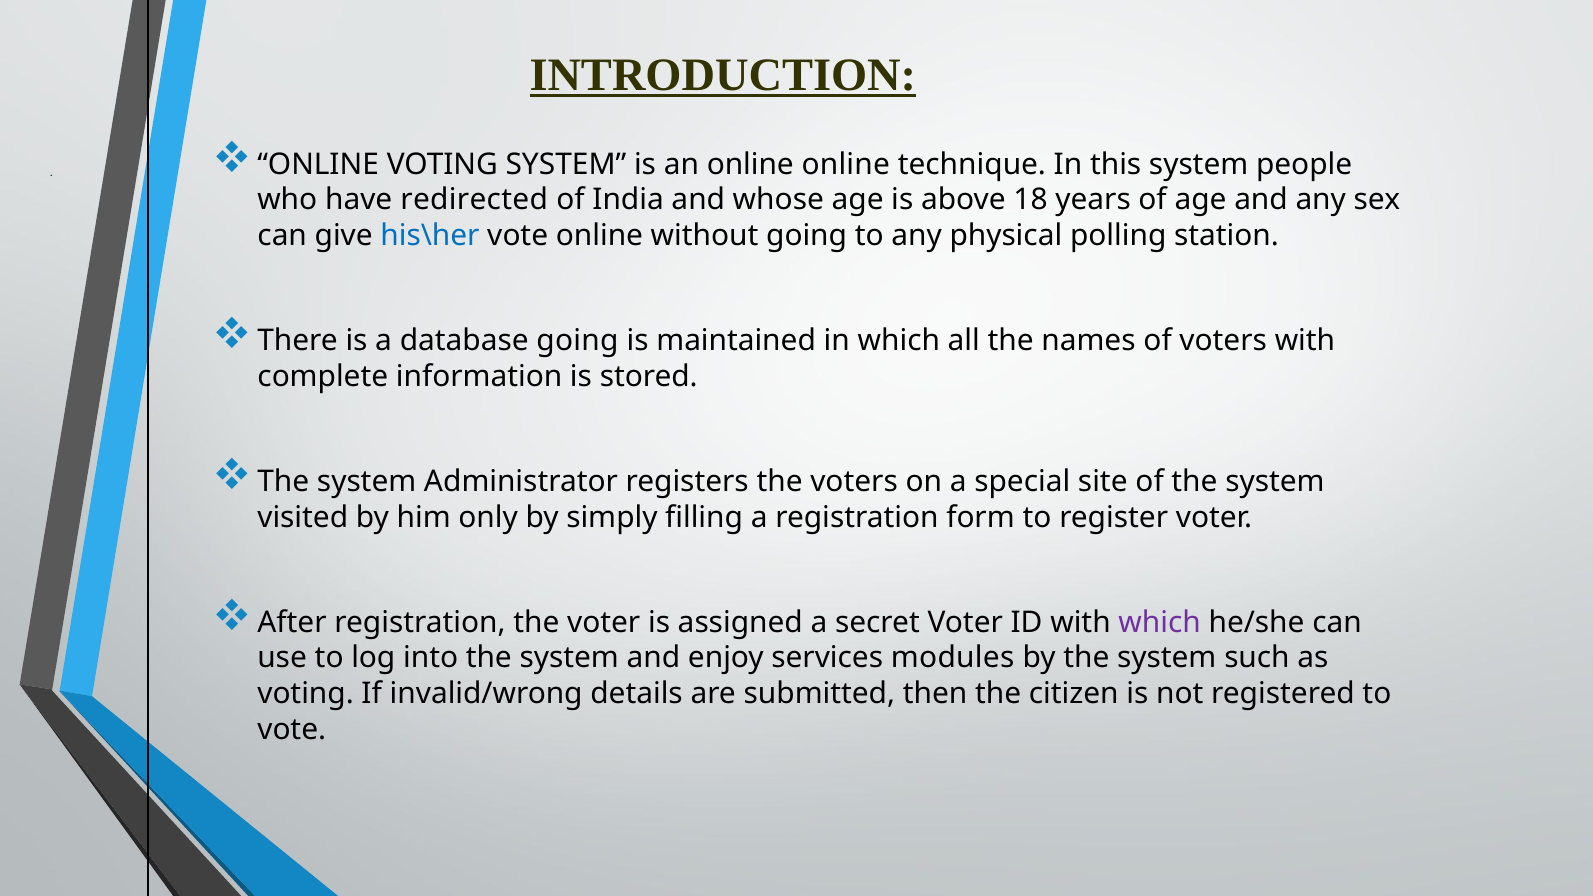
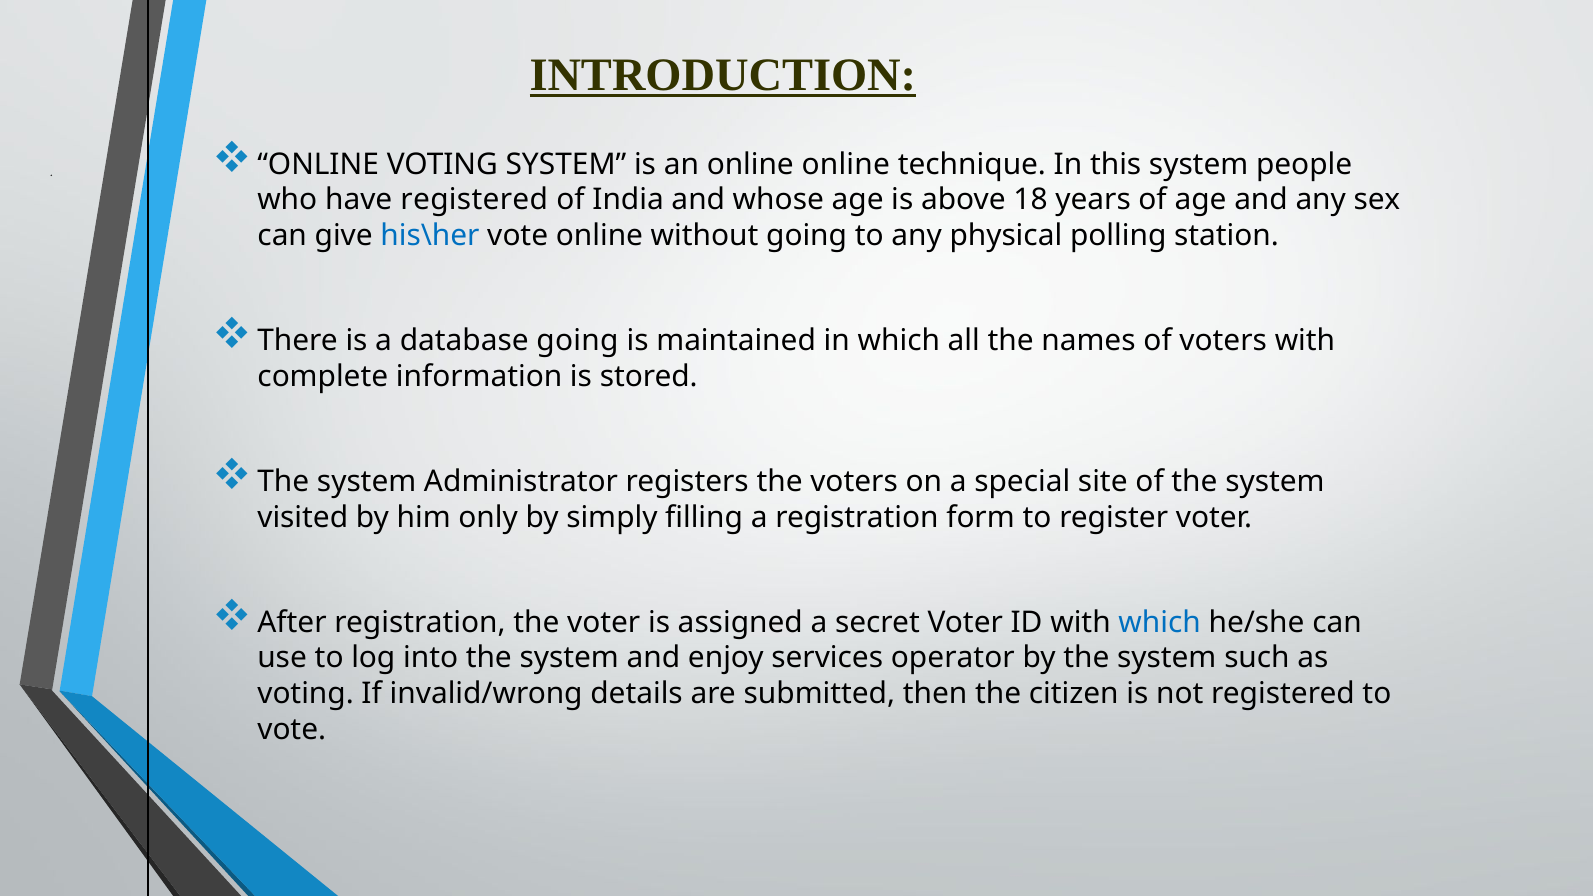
have redirected: redirected -> registered (474, 200)
which colour: purple -> blue (1160, 622)
modules: modules -> operator (953, 658)
